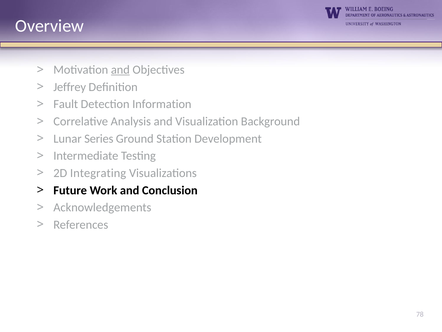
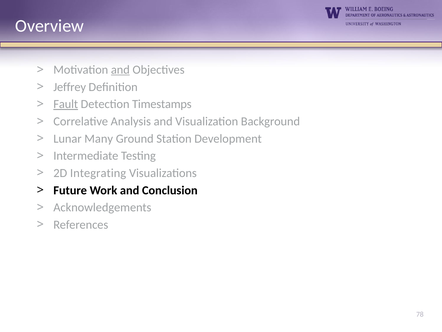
Fault underline: none -> present (66, 104)
Information: Information -> Timestamps (162, 104)
Series: Series -> Many (99, 138)
